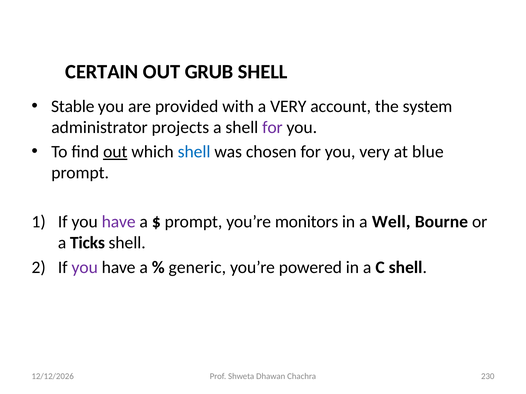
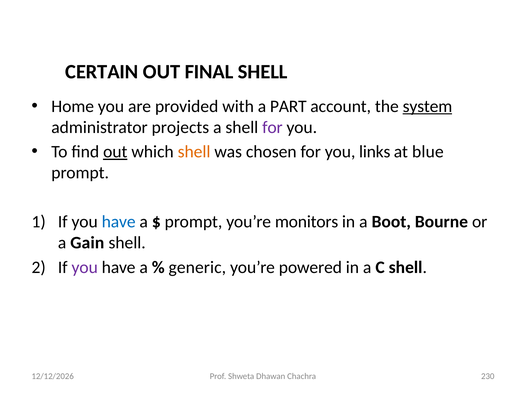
GRUB: GRUB -> FINAL (209, 72)
Stable: Stable -> Home (73, 106)
a VERY: VERY -> PART (288, 106)
system underline: none -> present (428, 106)
shell colour: blue -> orange (194, 152)
you very: very -> links (375, 152)
have colour: purple -> blue (119, 222)
Well: Well -> Boot (391, 222)
Ticks: Ticks -> Gain (87, 243)
